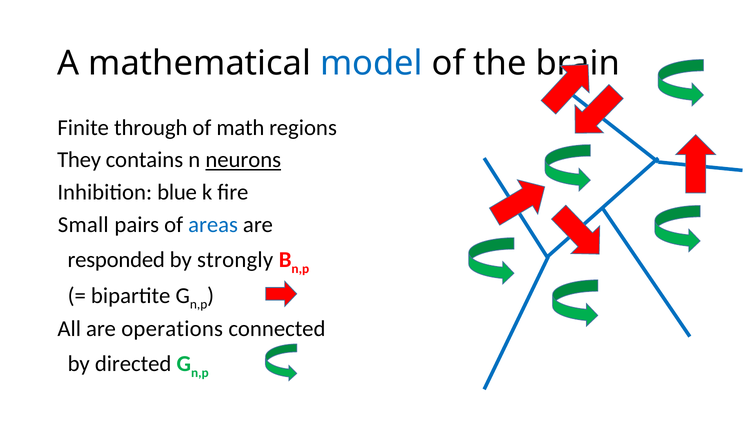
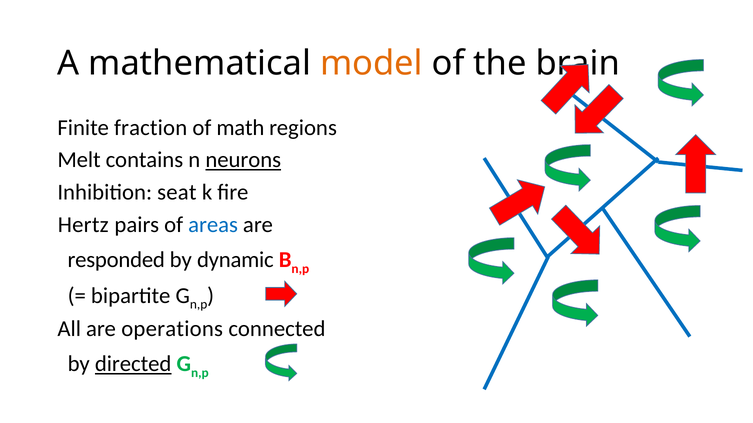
model colour: blue -> orange (371, 63)
through: through -> fraction (151, 128)
They: They -> Melt (79, 160)
blue: blue -> seat (177, 193)
Small: Small -> Hertz (83, 225)
strongly: strongly -> dynamic (235, 260)
directed underline: none -> present (133, 364)
